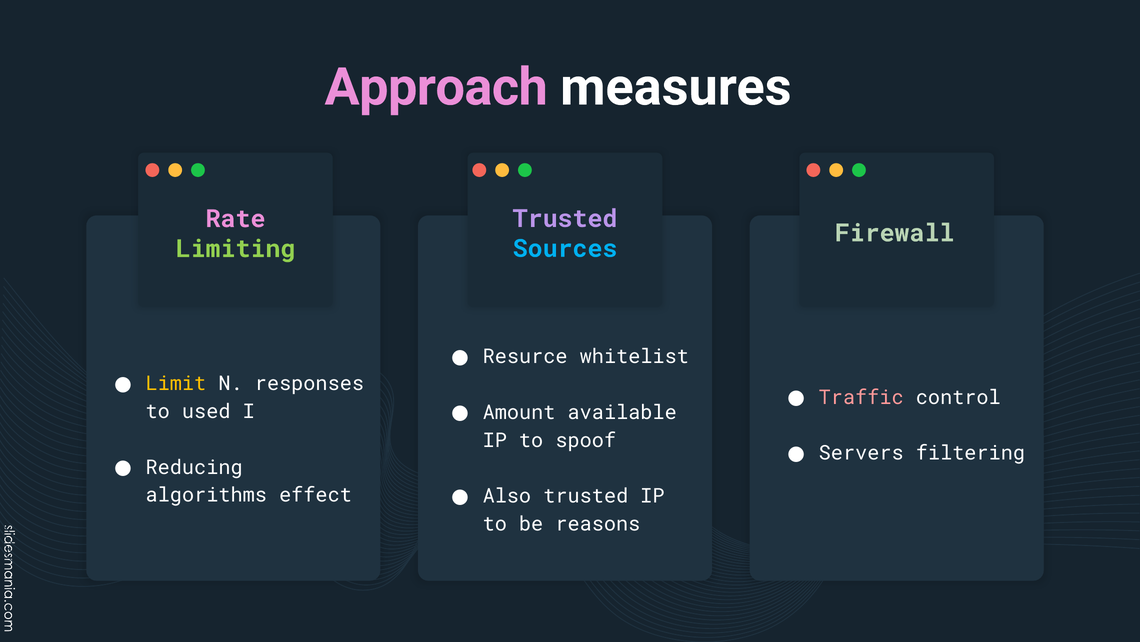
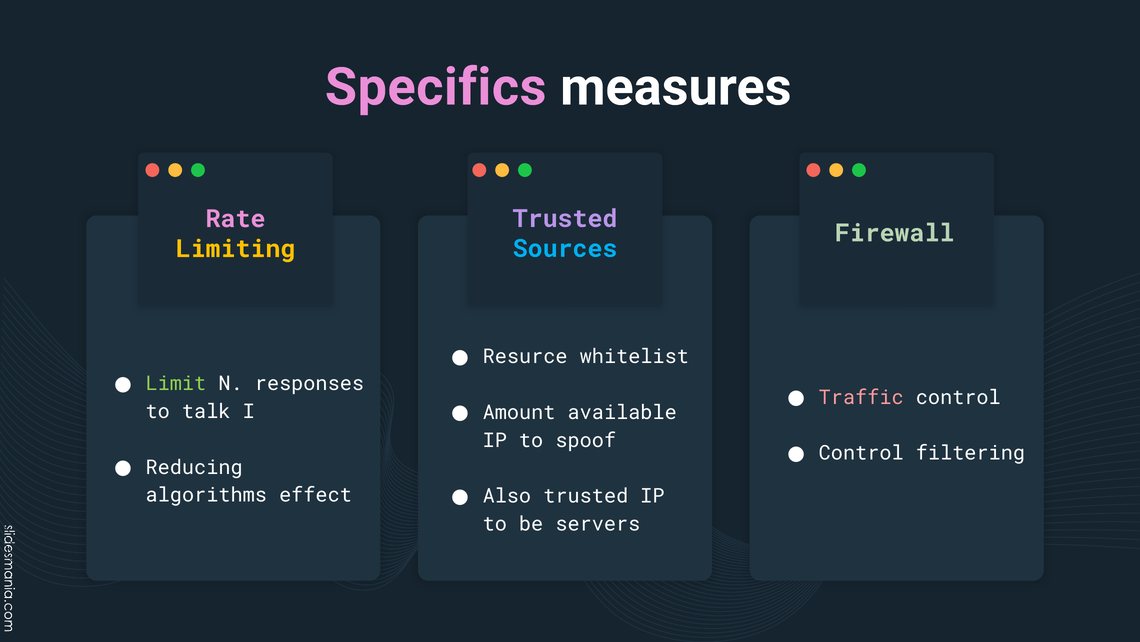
Approach: Approach -> Specifics (436, 87)
Limiting colour: light green -> yellow (235, 249)
Limit colour: yellow -> light green (176, 383)
used: used -> talk (206, 411)
Servers: Servers -> Control (861, 453)
reasons: reasons -> servers (598, 523)
